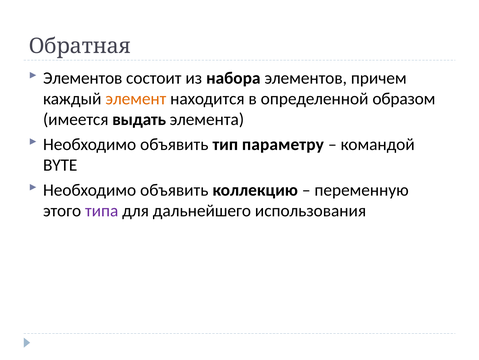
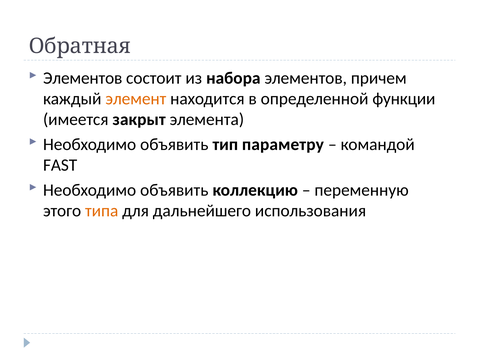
образом: образом -> функции (404, 99)
выдать: выдать -> закрыт (139, 119)
BYTE: BYTE -> FAST (60, 165)
типа colour: purple -> orange (102, 210)
